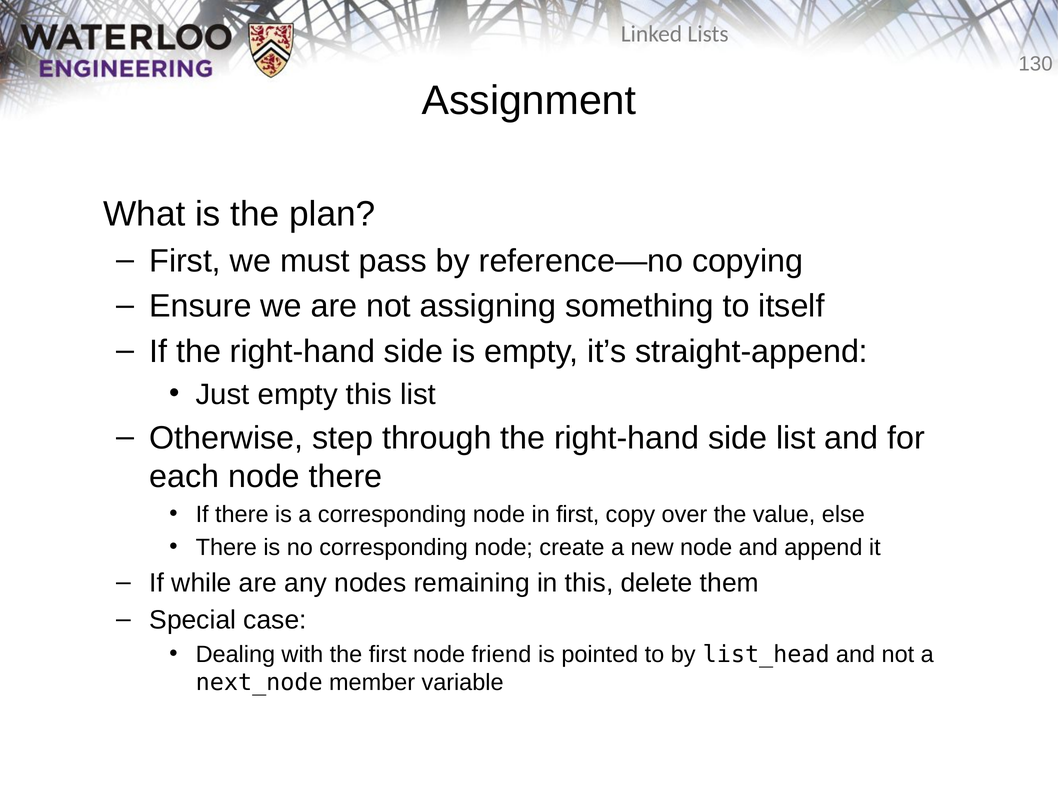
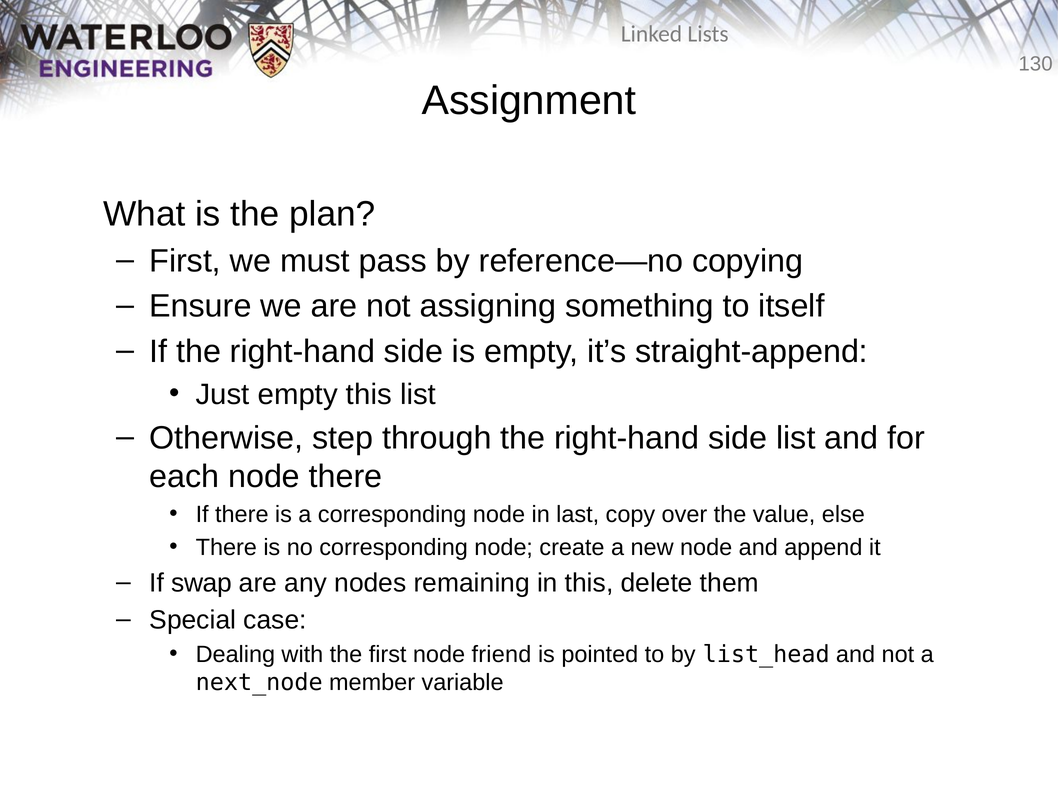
in first: first -> last (578, 514)
while: while -> swap (202, 582)
